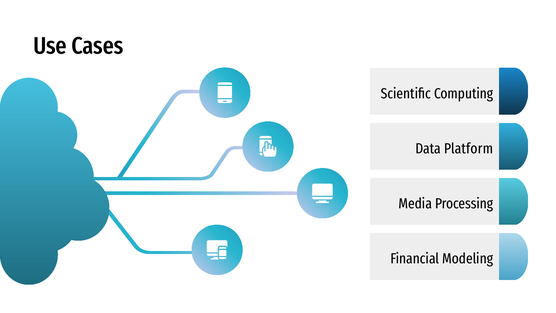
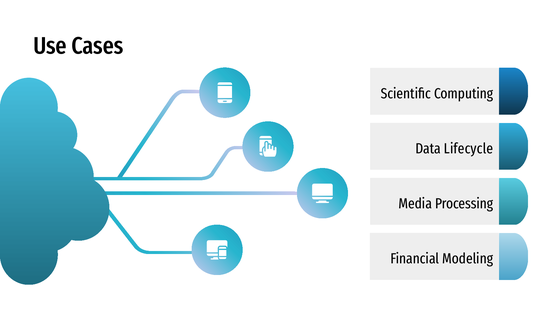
Platform: Platform -> Lifecycle (469, 149)
